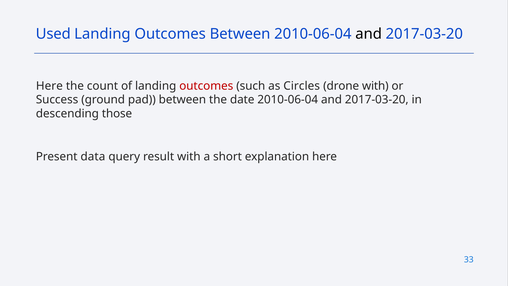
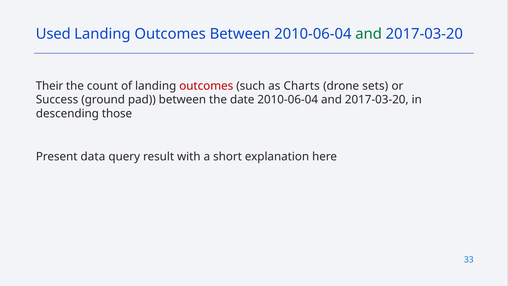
and colour: black -> green (369, 34)
Here: Here -> Their (50, 86)
Circles: Circles -> Charts (302, 86)
drone with: with -> sets (375, 86)
